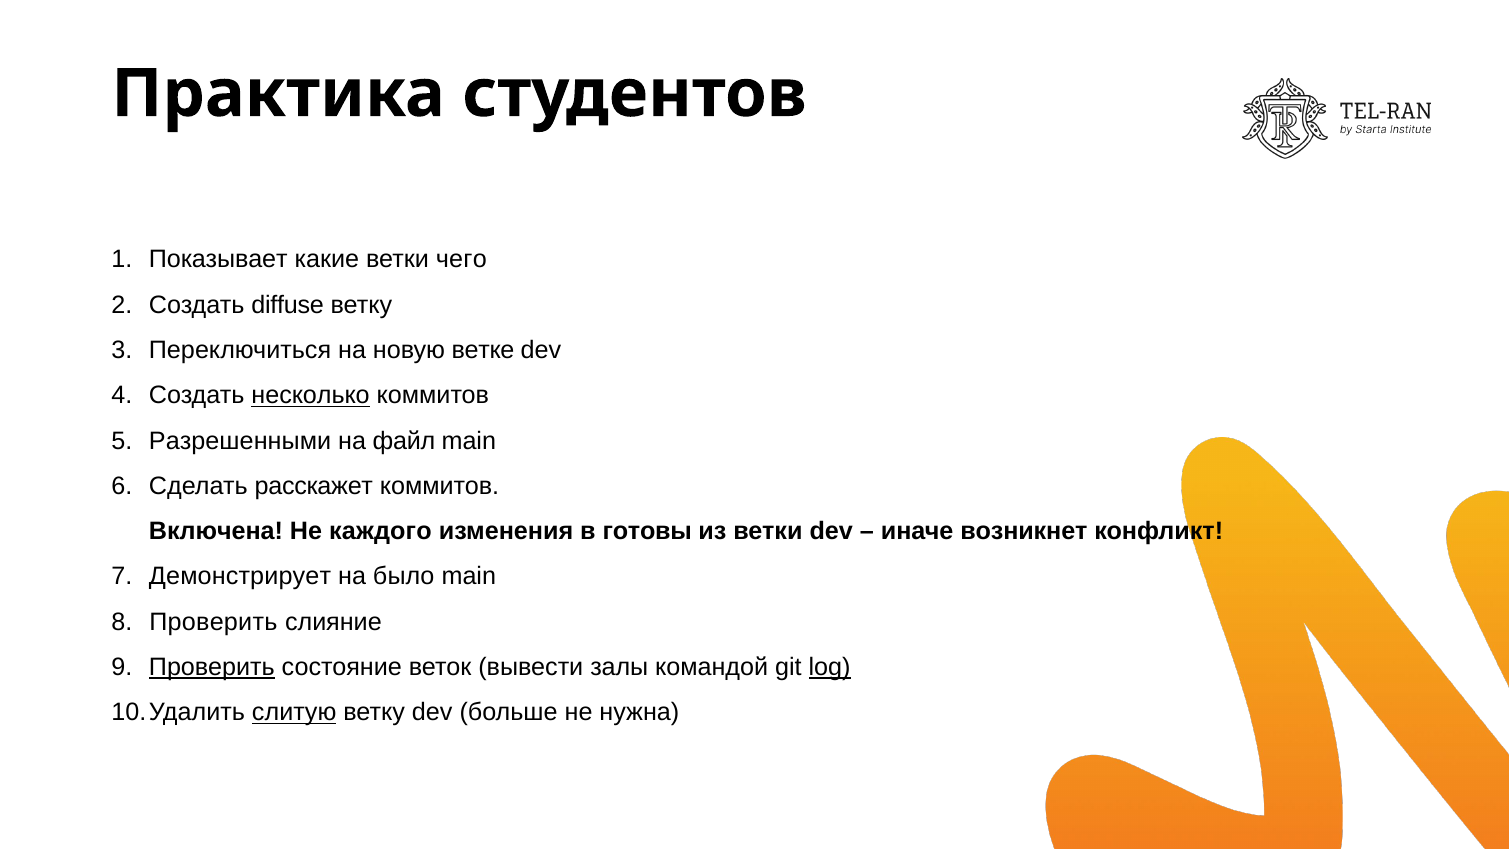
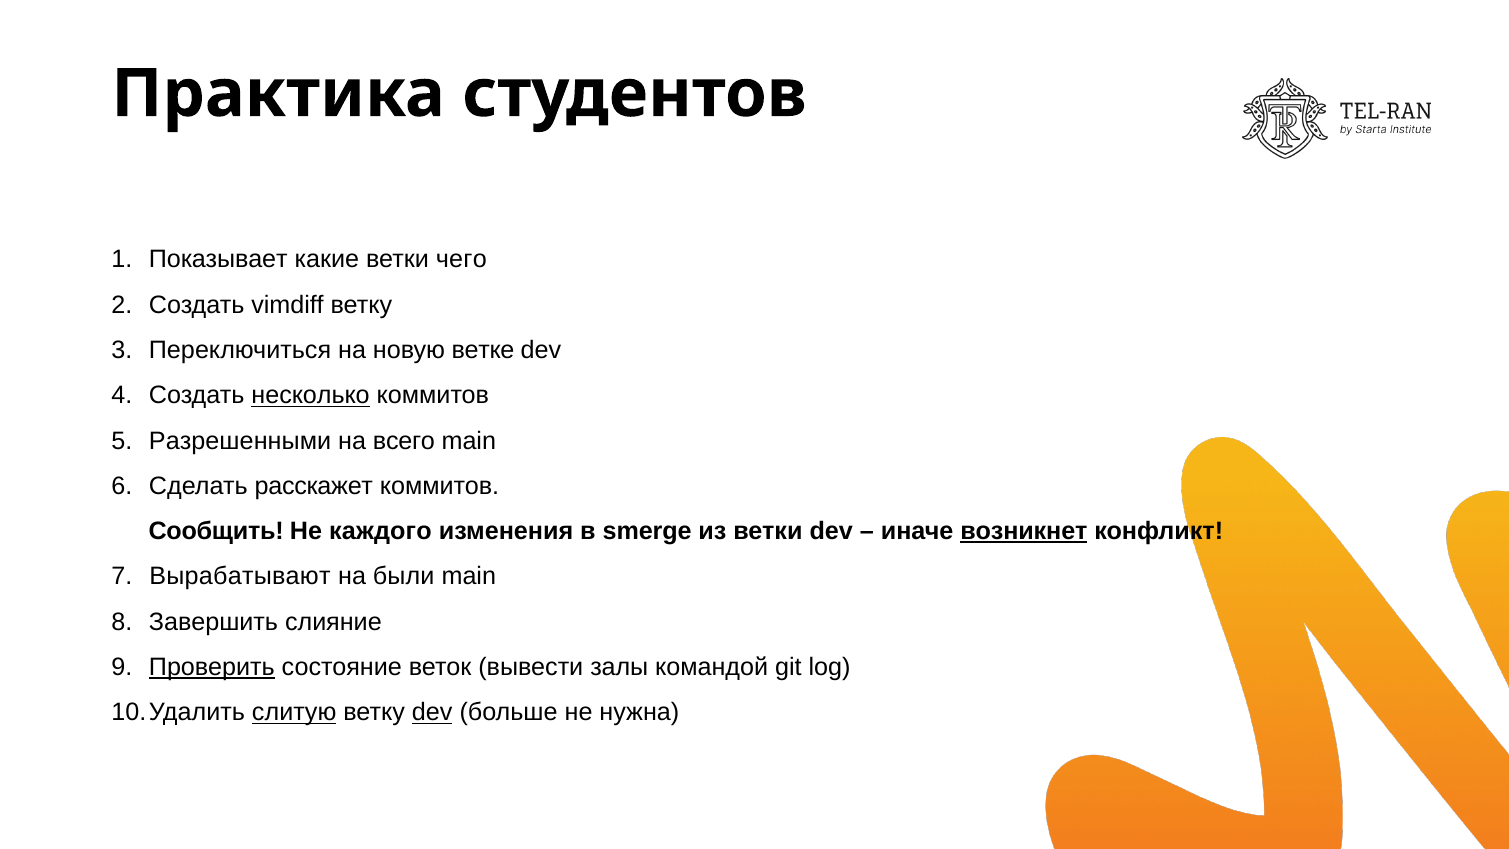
diffuse: diffuse -> vimdiff (288, 305)
файл: файл -> всего (404, 441)
Включена: Включена -> Сообщить (216, 531)
готовы: готовы -> smerge (647, 531)
возникнет underline: none -> present (1024, 531)
Демонстрирует: Демонстрирует -> Вырабатывают (240, 576)
было: было -> были (404, 576)
Проверить: Проверить -> Завершить (214, 622)
log underline: present -> none (830, 667)
dev underline: none -> present (432, 712)
